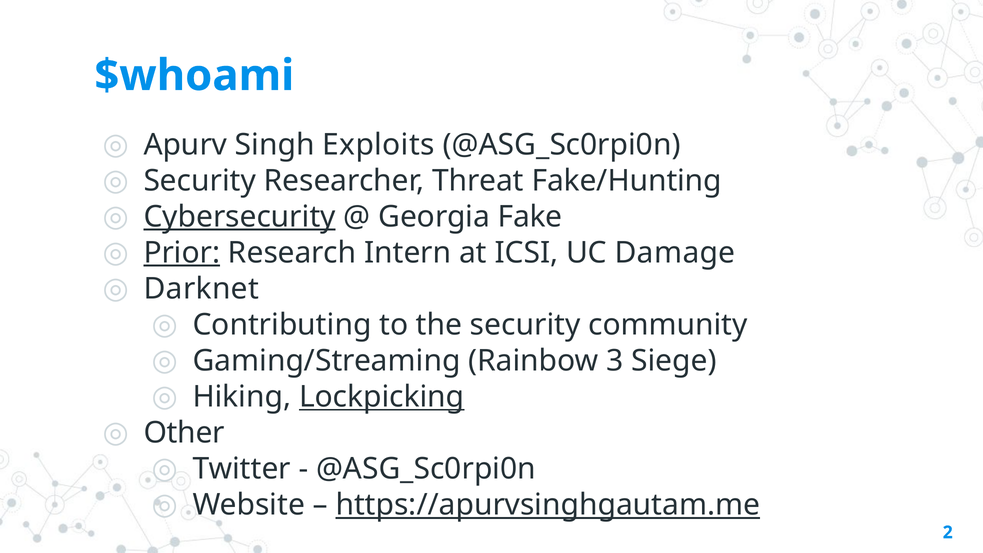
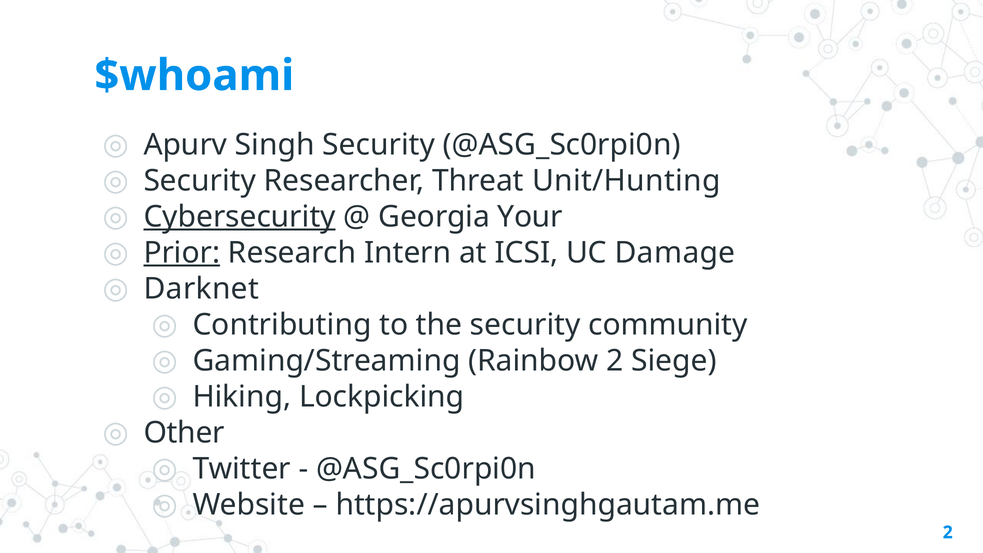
Singh Exploits: Exploits -> Security (379, 145)
Fake/Hunting: Fake/Hunting -> Unit/Hunting (626, 181)
Fake: Fake -> Your (530, 217)
Rainbow 3: 3 -> 2 (615, 361)
Lockpicking underline: present -> none (382, 397)
https://apurvsinghgautam.me underline: present -> none (548, 505)
